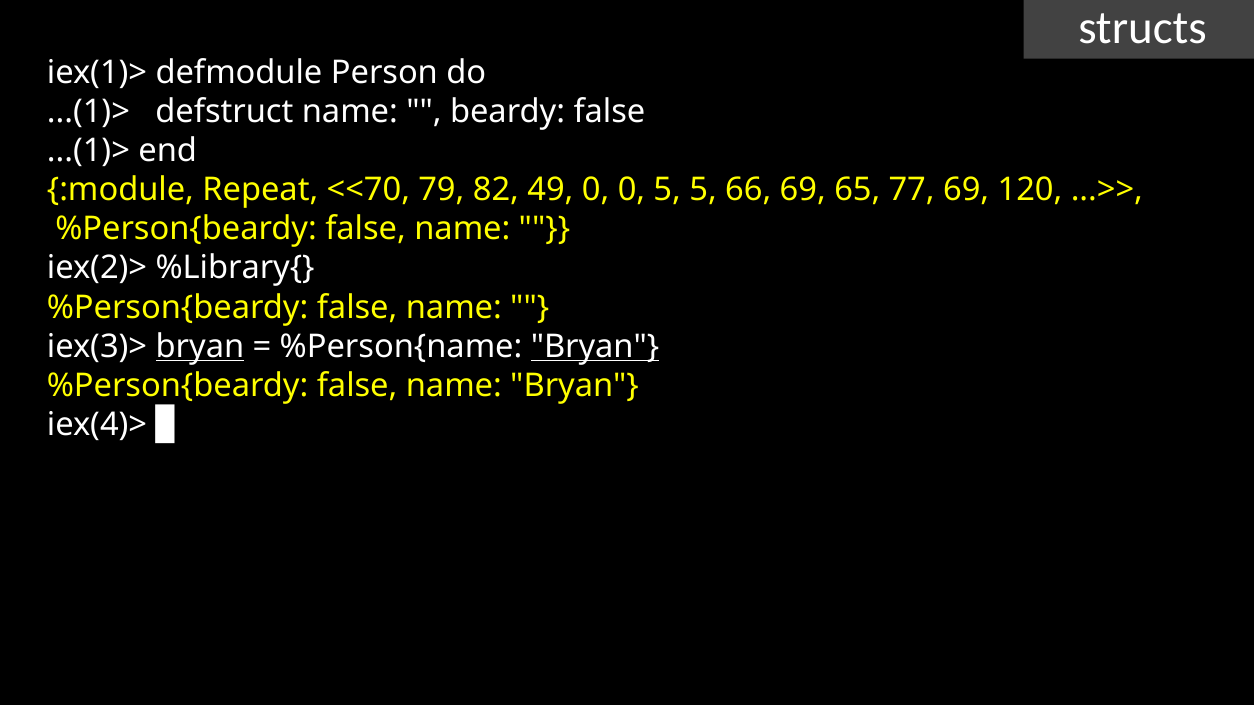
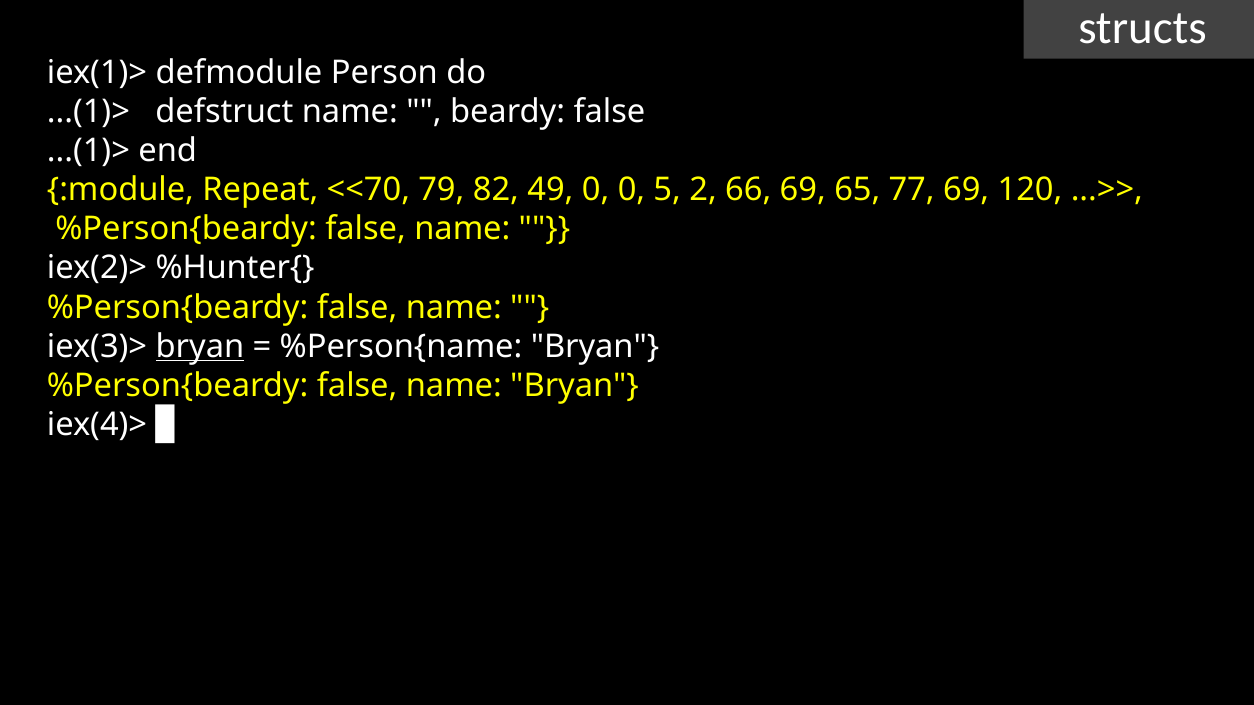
5 5: 5 -> 2 (703, 190)
%Library{: %Library{ -> %Hunter{ (235, 268)
Bryan underline: present -> none (595, 347)
